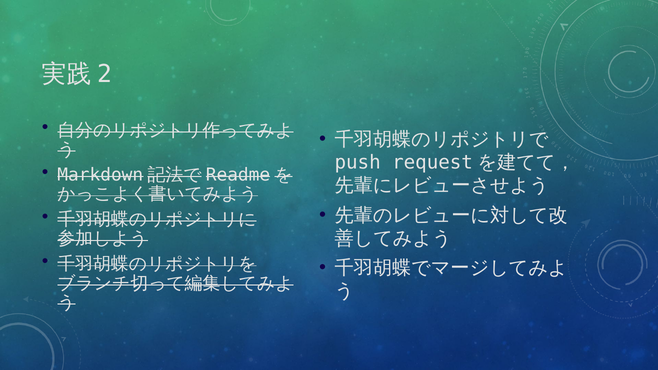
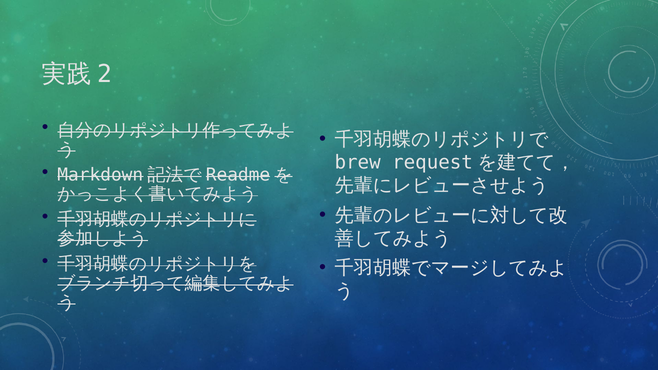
push: push -> brew (358, 163)
